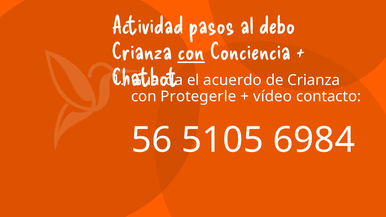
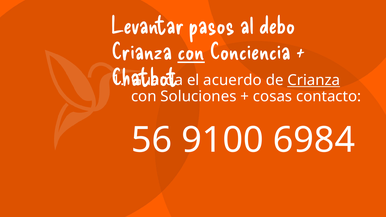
Actividad: Actividad -> Levantar (148, 26)
Crianza underline: none -> present (314, 80)
Protegerle: Protegerle -> Soluciones (198, 96)
vídeo: vídeo -> cosas (273, 96)
5105: 5105 -> 9100 (223, 140)
